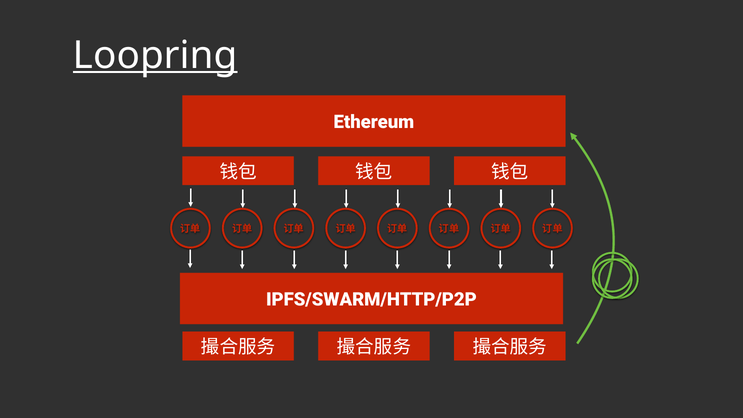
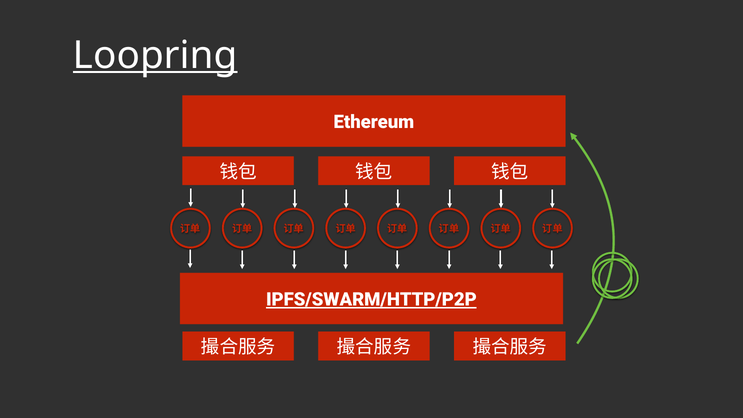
IPFS/SWARM/HTTP/P2P underline: none -> present (371, 300)
